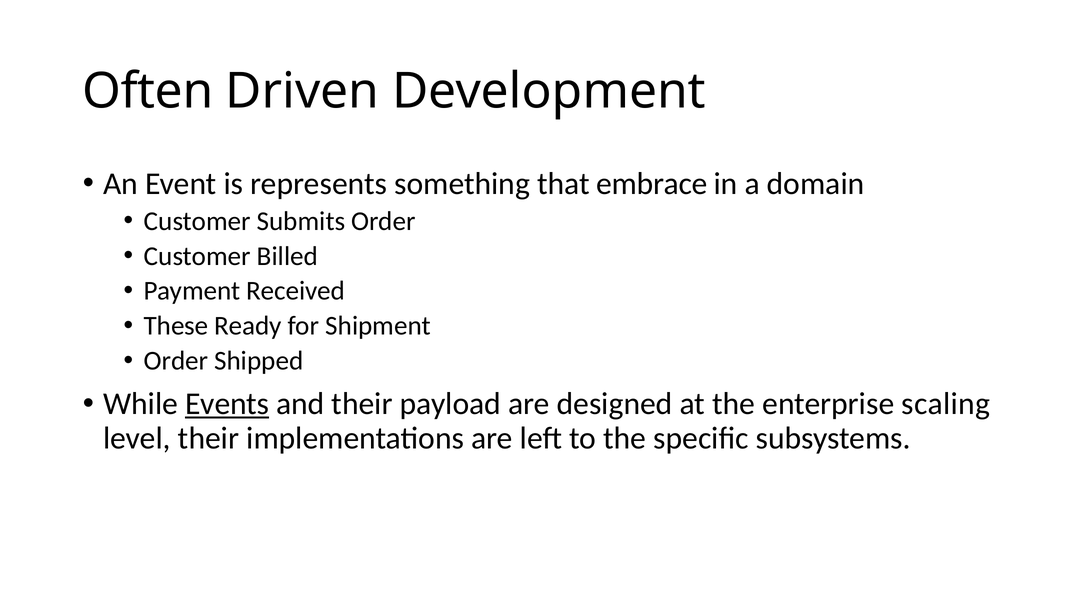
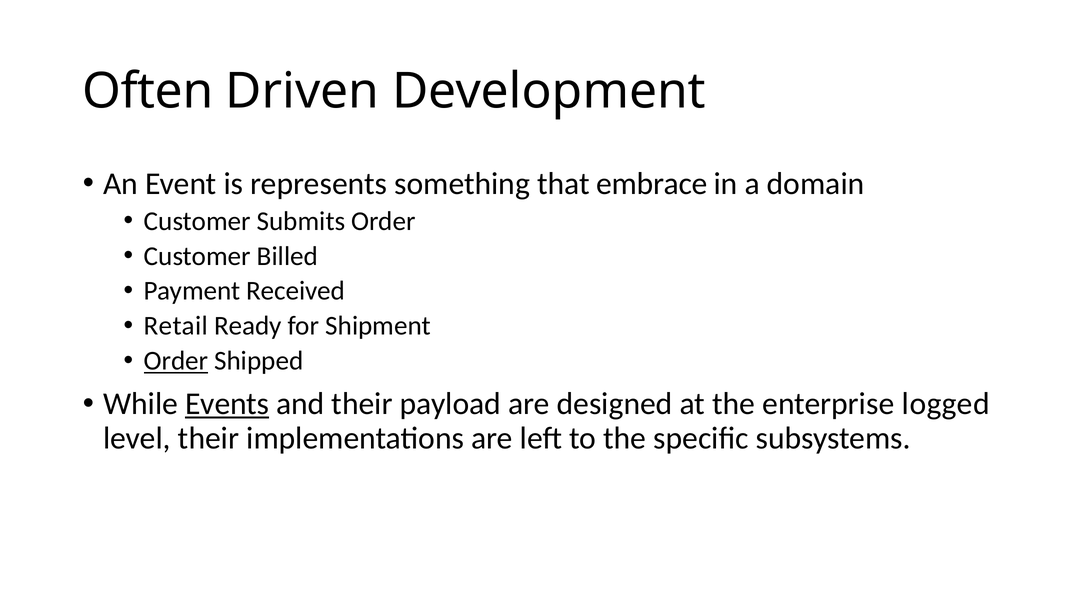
These: These -> Retail (176, 326)
Order underline: none -> present (176, 361)
scaling: scaling -> logged (946, 404)
